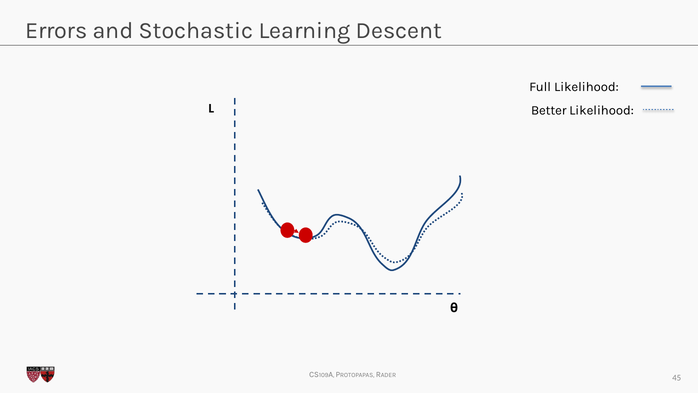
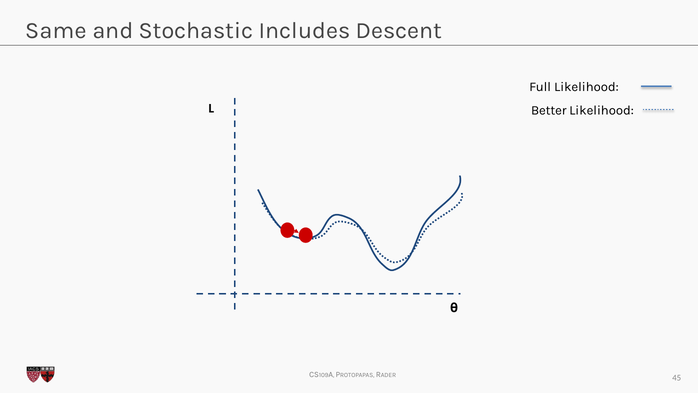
Errors: Errors -> Same (56, 31)
Learning: Learning -> Includes (304, 31)
